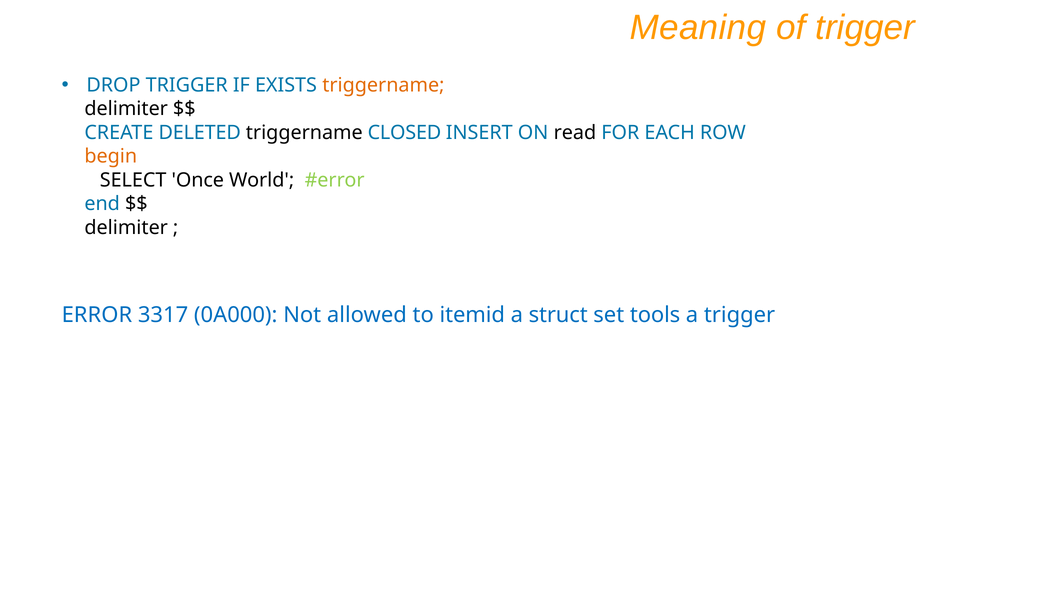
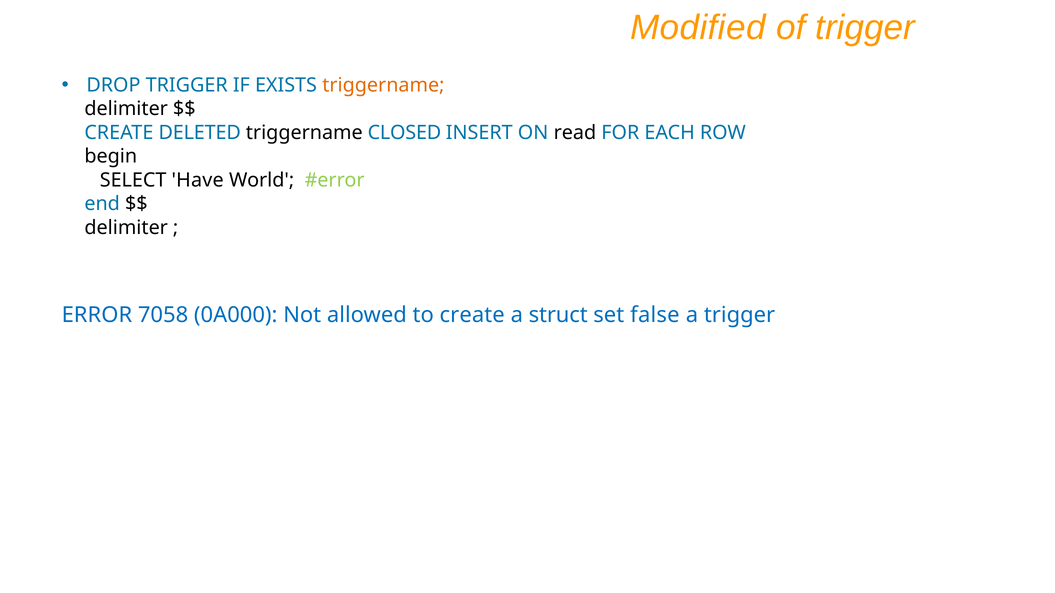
Meaning: Meaning -> Modified (698, 27)
begin colour: orange -> black (111, 157)
Once: Once -> Have (198, 180)
3317: 3317 -> 7058 (163, 315)
to itemid: itemid -> create (472, 315)
tools: tools -> false (655, 315)
